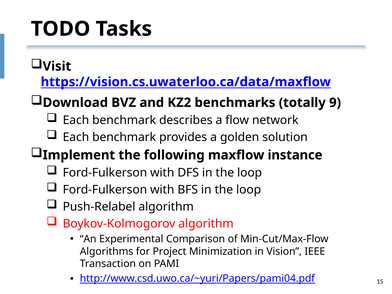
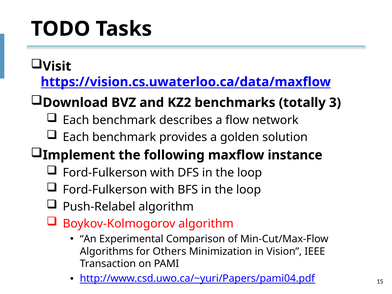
9: 9 -> 3 (335, 103)
Project: Project -> Others (169, 251)
